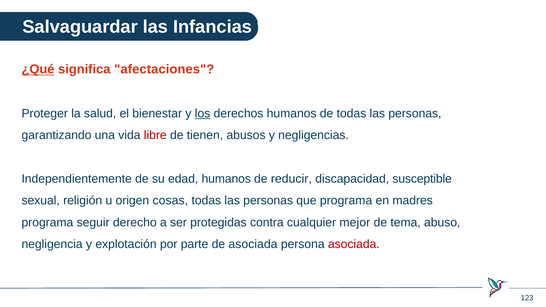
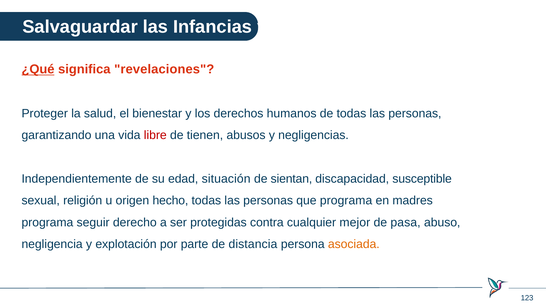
afectaciones: afectaciones -> revelaciones (164, 69)
los underline: present -> none (203, 113)
edad humanos: humanos -> situación (226, 179)
reducir: reducir -> sientan (291, 179)
cosas: cosas -> hecho (170, 201)
tema: tema -> pasa (406, 223)
de asociada: asociada -> distancia (253, 244)
asociada colour: red -> orange (354, 244)
